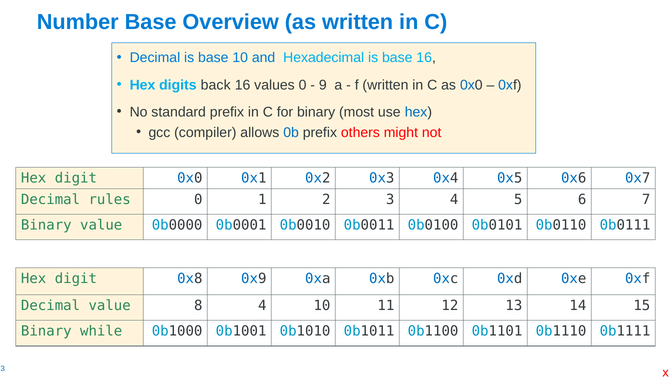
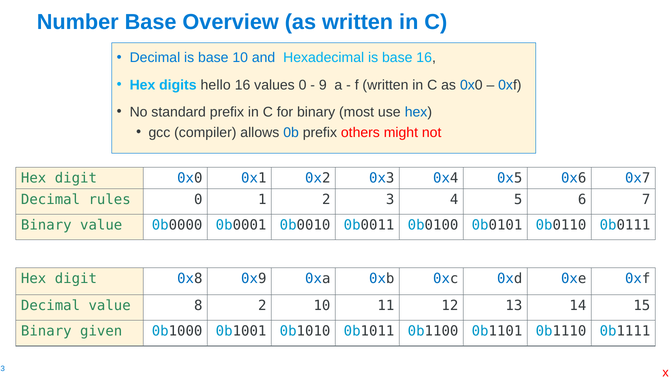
back: back -> hello (216, 85)
8 4: 4 -> 2 (262, 306)
while: while -> given (101, 331)
